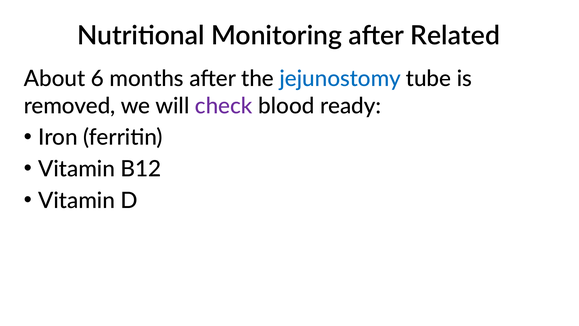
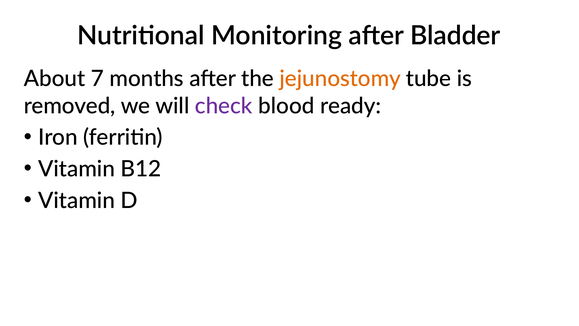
Related: Related -> Bladder (455, 36)
6: 6 -> 7 (97, 79)
jejunostomy colour: blue -> orange (340, 79)
